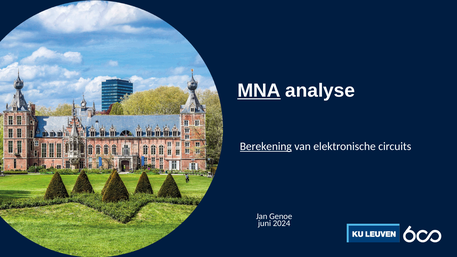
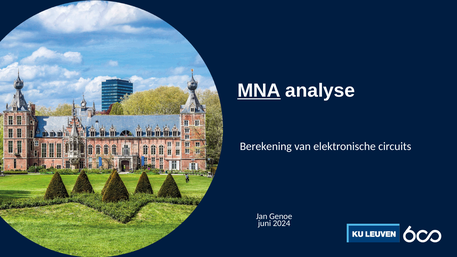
Berekening underline: present -> none (266, 146)
